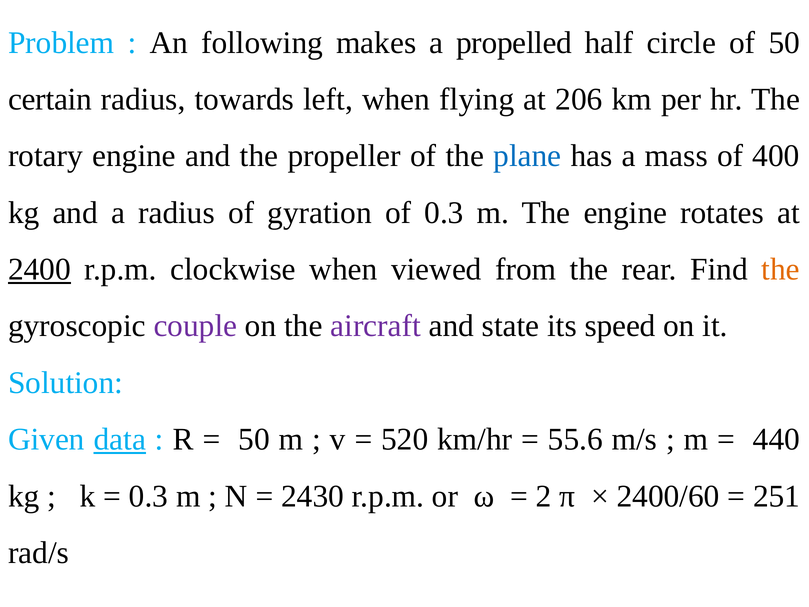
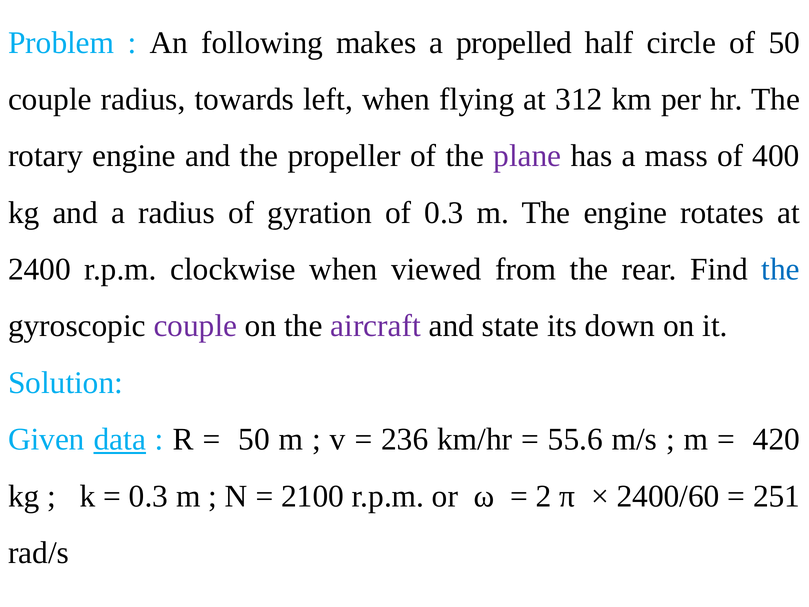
certain: certain -> couple (50, 99)
206: 206 -> 312 (579, 99)
plane colour: blue -> purple (527, 156)
2400 underline: present -> none (39, 269)
the colour: orange -> blue (781, 269)
speed: speed -> down (620, 326)
520: 520 -> 236 (405, 439)
440: 440 -> 420 (776, 439)
2430: 2430 -> 2100 (313, 496)
